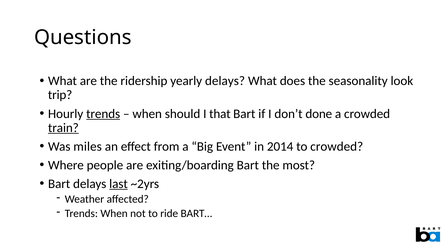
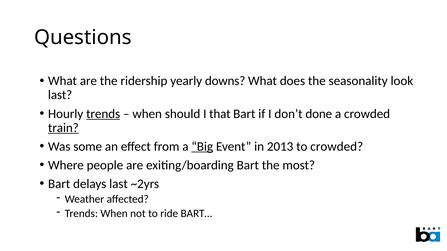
yearly delays: delays -> downs (225, 81)
trip: trip -> last (60, 95)
miles: miles -> some (88, 147)
Big underline: none -> present (202, 147)
2014: 2014 -> 2013 (280, 147)
last underline: present -> none (119, 184)
